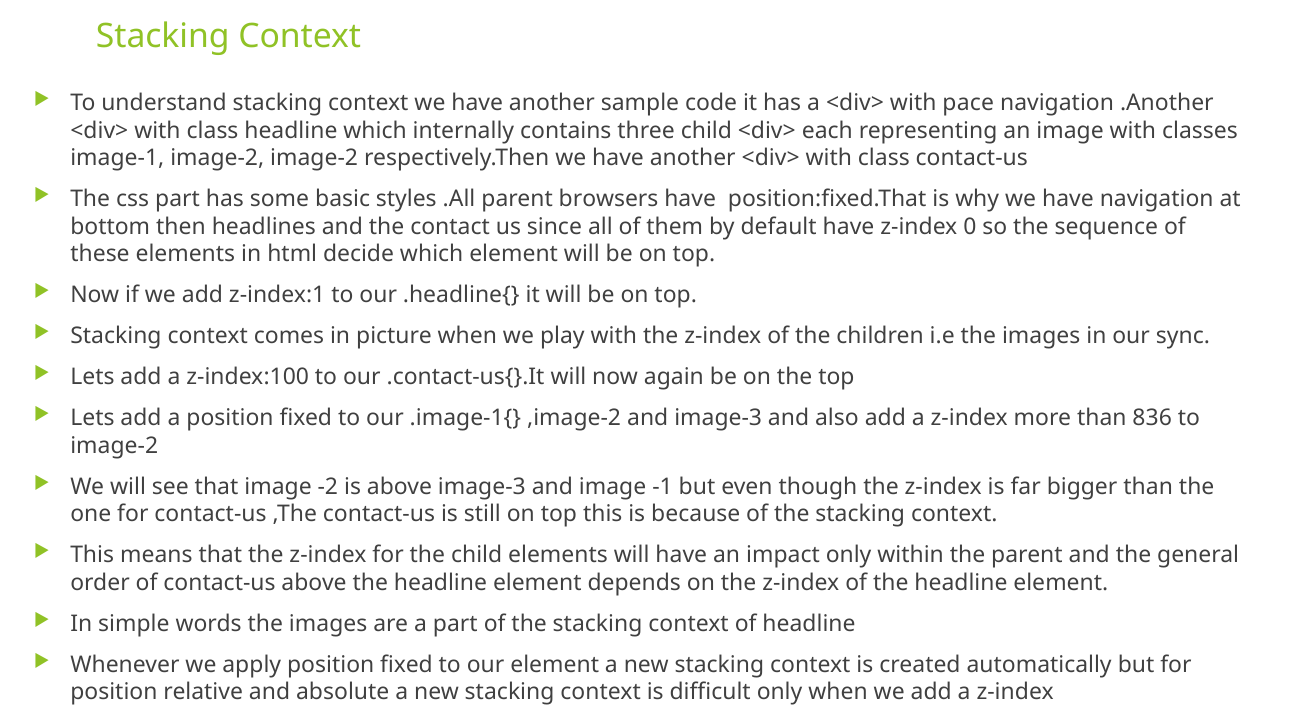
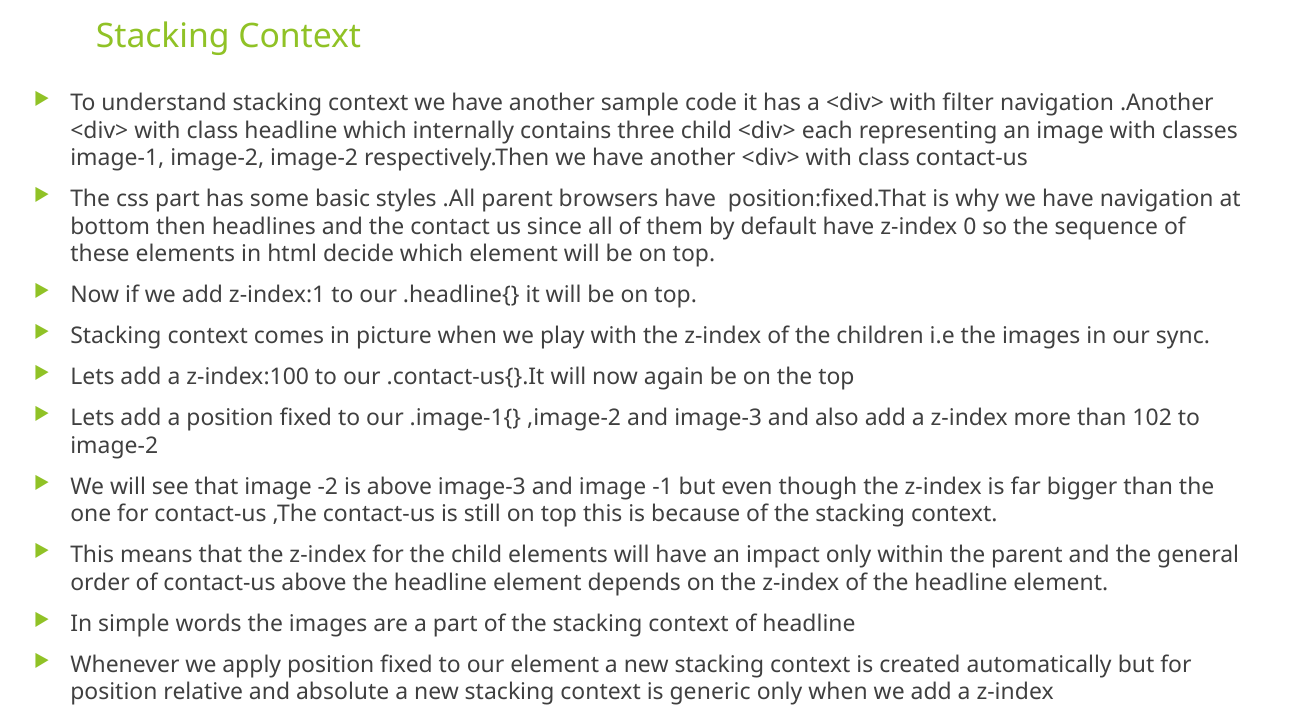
pace: pace -> filter (968, 103)
836: 836 -> 102 (1152, 418)
difficult: difficult -> generic (710, 692)
